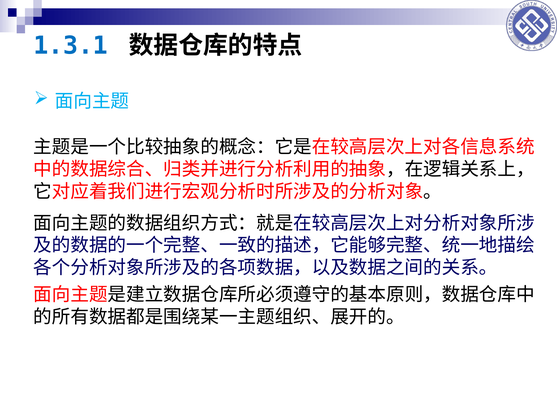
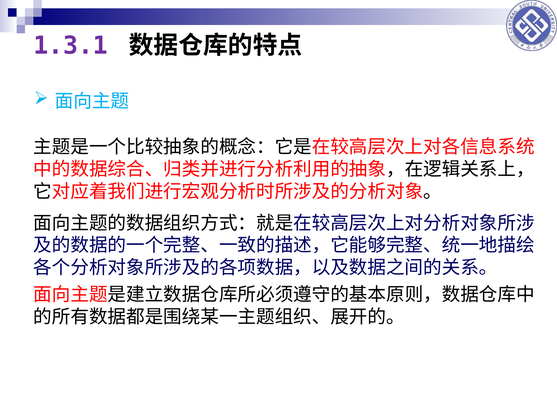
1.3.1 colour: blue -> purple (71, 46)
